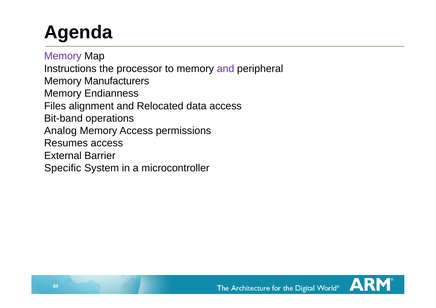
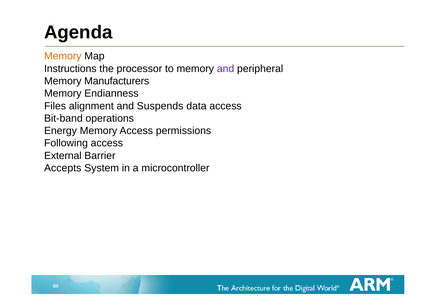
Memory colour: purple -> orange (63, 56)
Relocated: Relocated -> Suspends (160, 106)
Analog: Analog -> Energy (60, 131)
Resumes: Resumes -> Following (66, 143)
Specific: Specific -> Accepts (63, 168)
